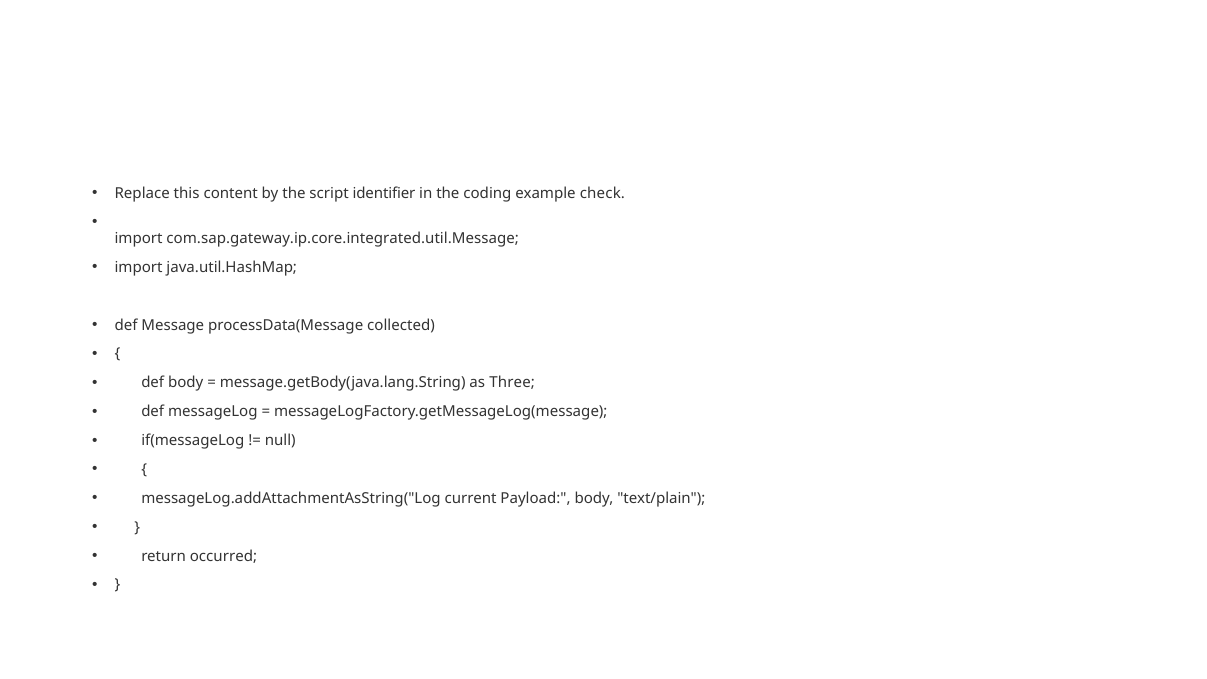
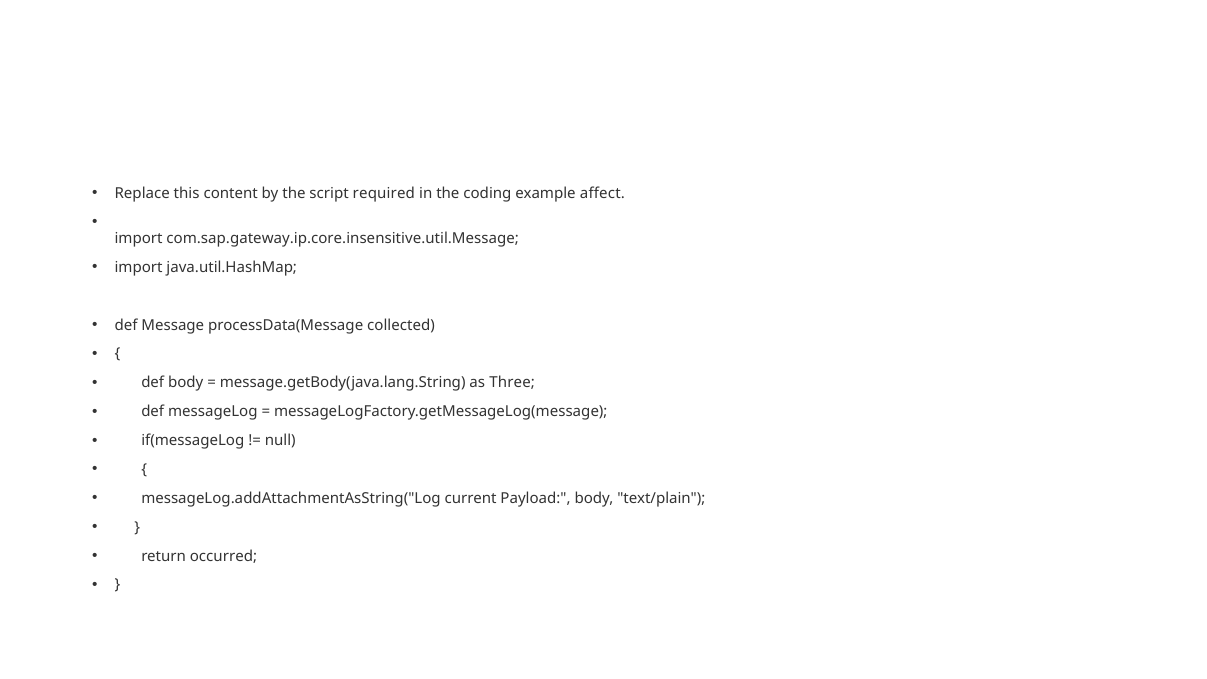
identifier: identifier -> required (384, 193)
check: check -> affect (602, 193)
com.sap.gateway.ip.core.integrated.util.Message: com.sap.gateway.ip.core.integrated.util.Message -> com.sap.gateway.ip.core.insensitive.util.Message (343, 238)
